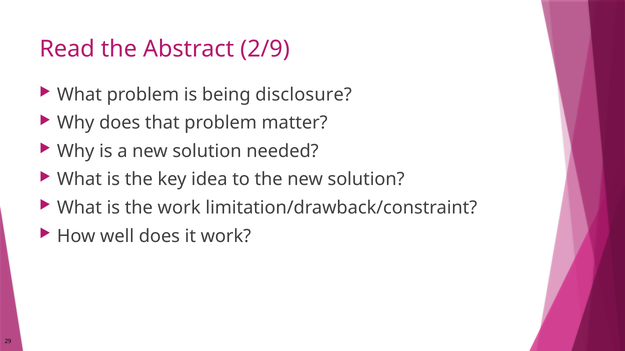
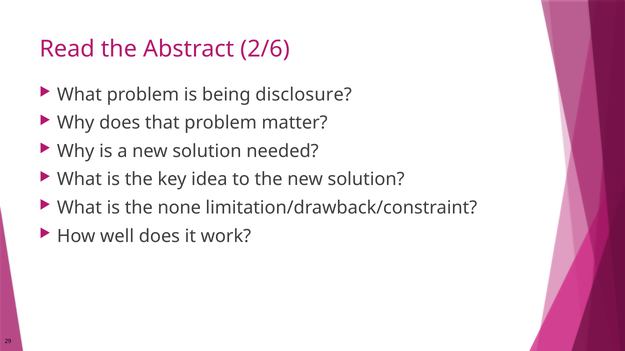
2/9: 2/9 -> 2/6 (265, 49)
the work: work -> none (179, 208)
